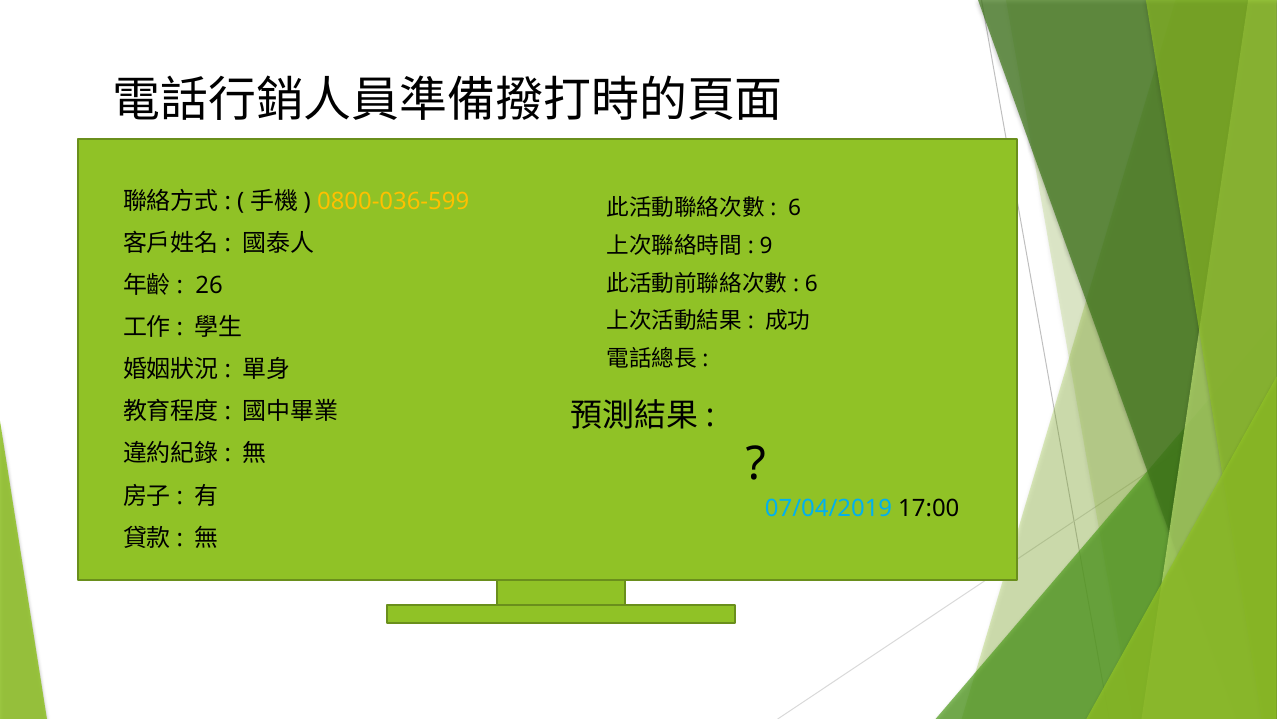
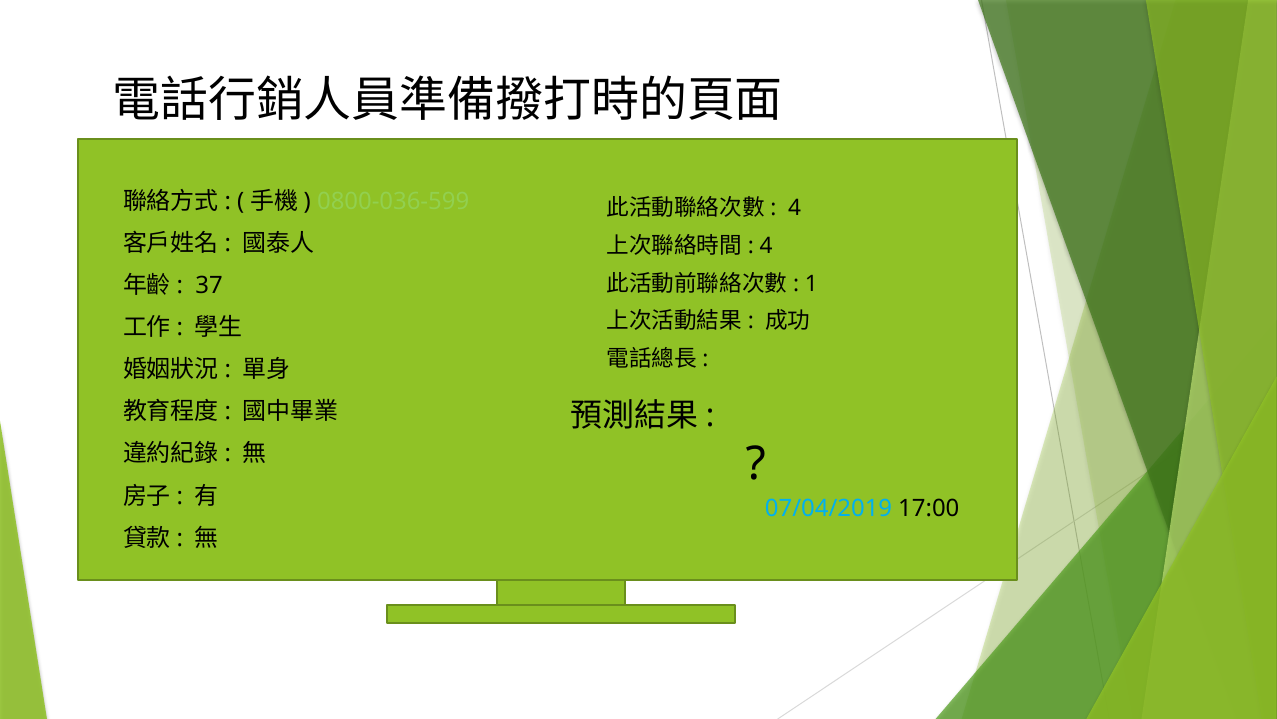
0800-036-599 colour: yellow -> light green (393, 201)
6: 6 -> 4 (795, 208)
9: 9 -> 4 (766, 246)
6: 6 -> 1 (811, 283)
26: 26 -> 37 (209, 285)
